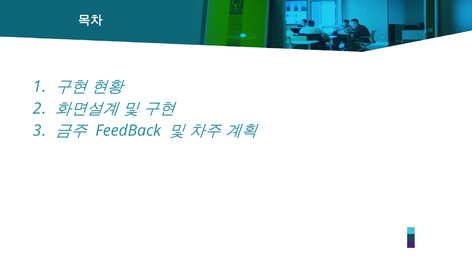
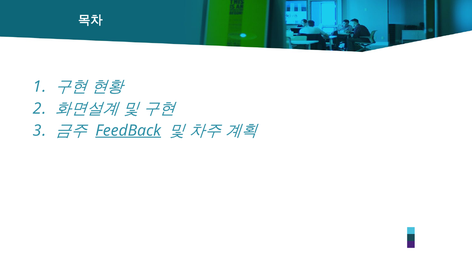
FeedBack underline: none -> present (128, 131)
